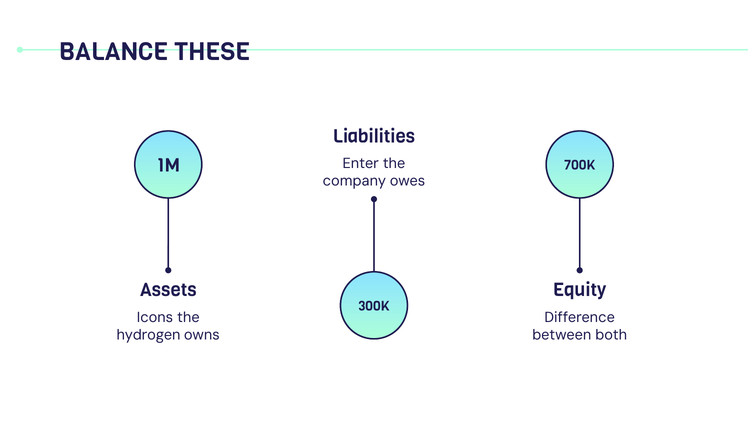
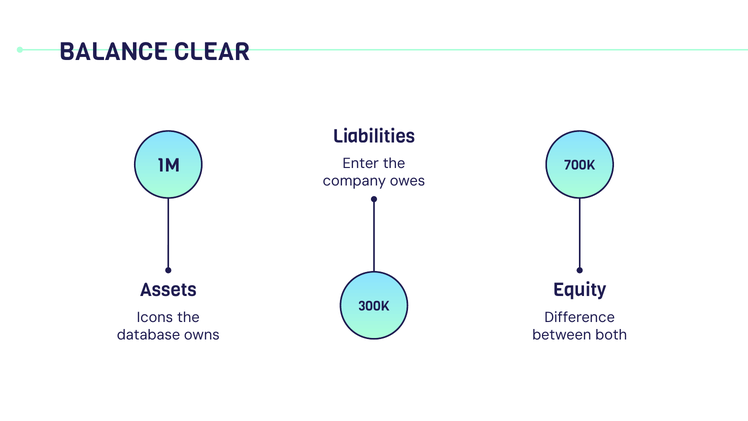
THESE: THESE -> CLEAR (212, 52)
hydrogen: hydrogen -> database (148, 335)
